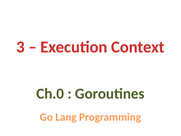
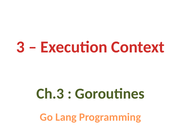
Ch.0: Ch.0 -> Ch.3 (50, 93)
